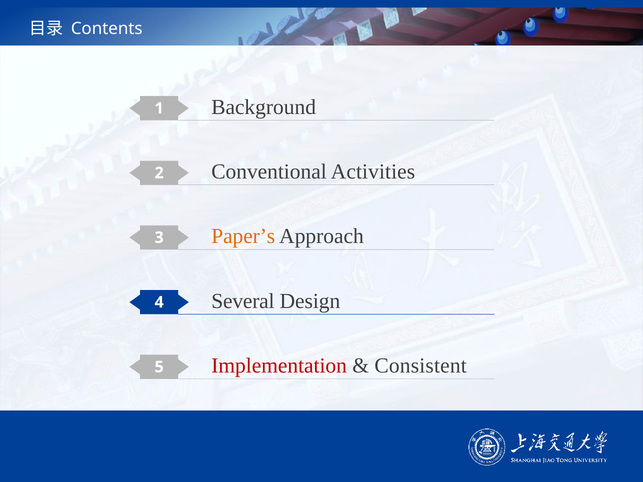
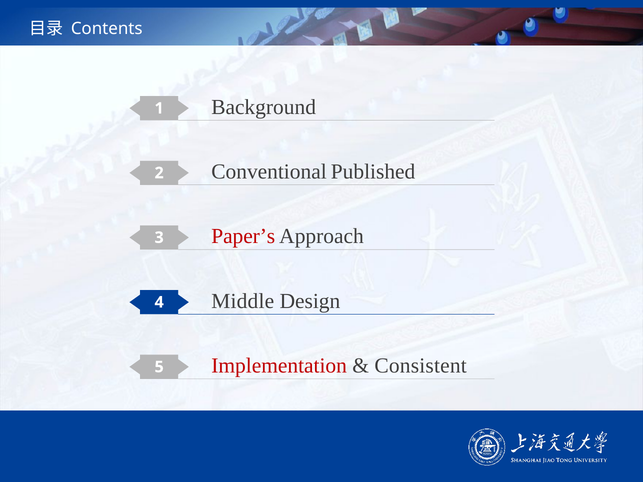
Activities: Activities -> Published (373, 172)
Paper’s colour: orange -> red (243, 237)
Several: Several -> Middle (243, 301)
